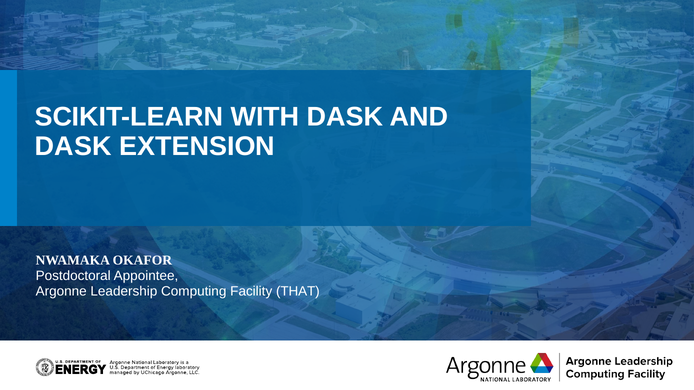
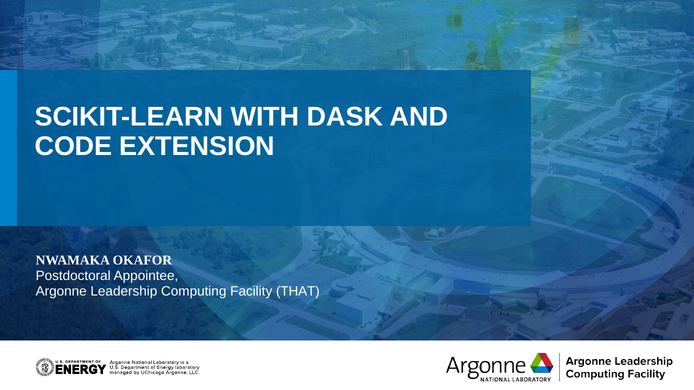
DASK: DASK -> CODE (73, 146)
